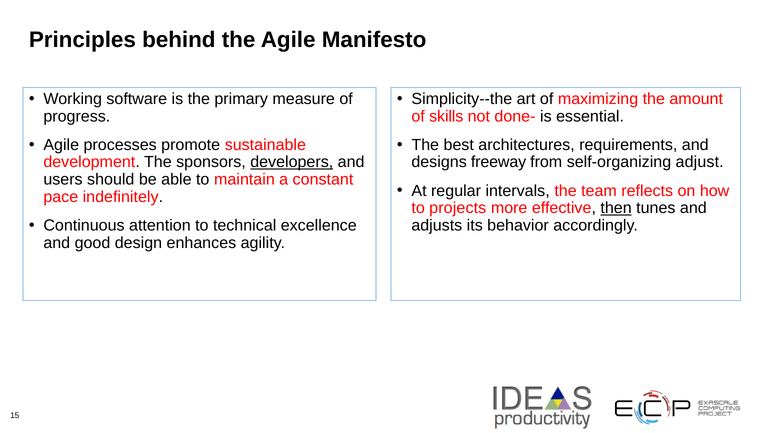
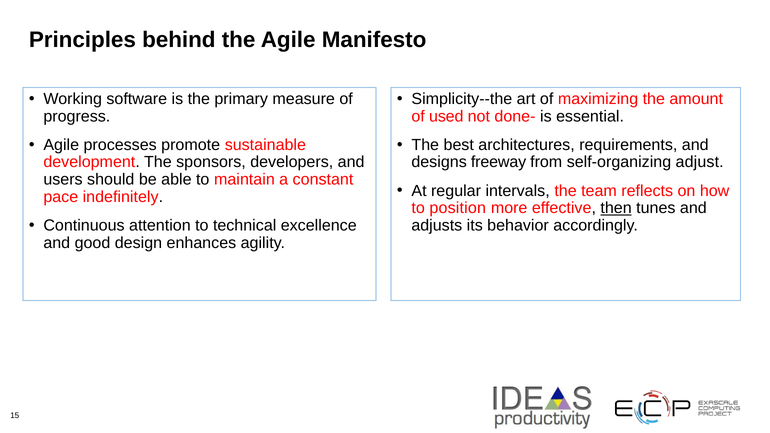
skills: skills -> used (446, 116)
developers underline: present -> none (292, 162)
projects: projects -> position (458, 208)
